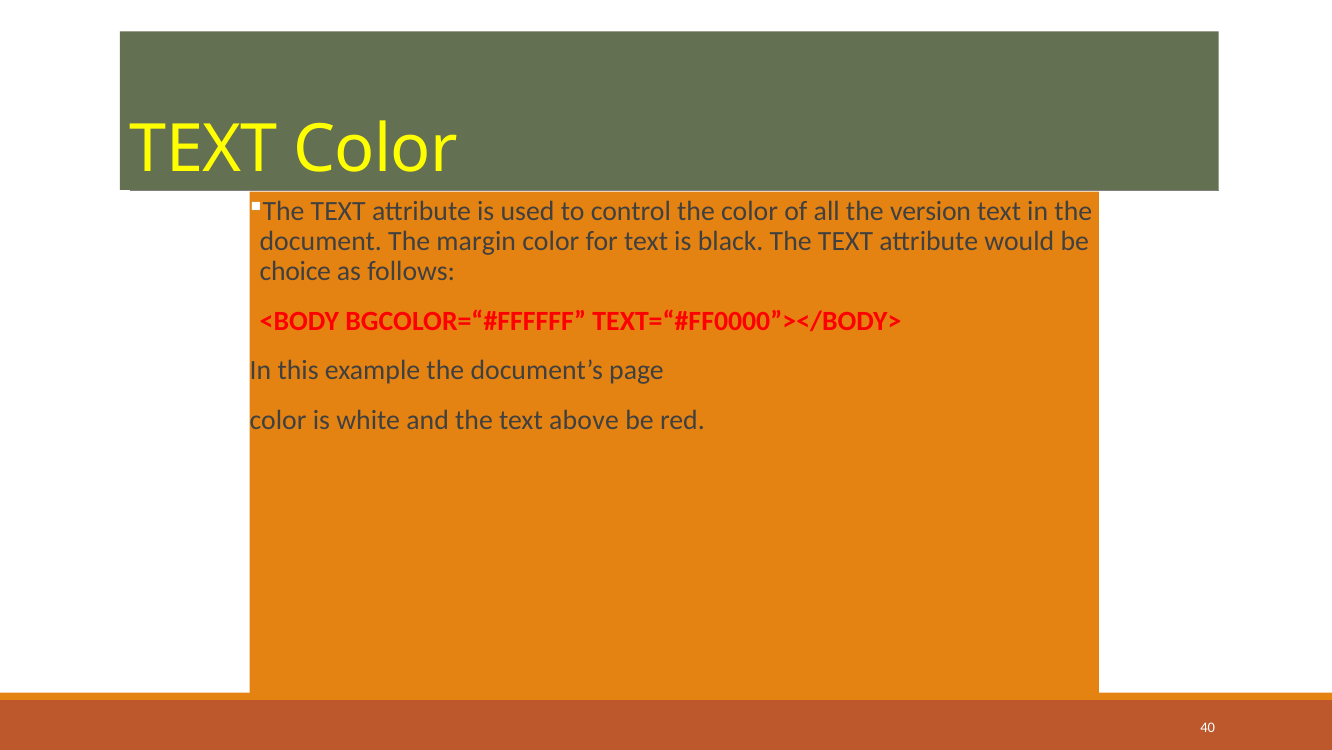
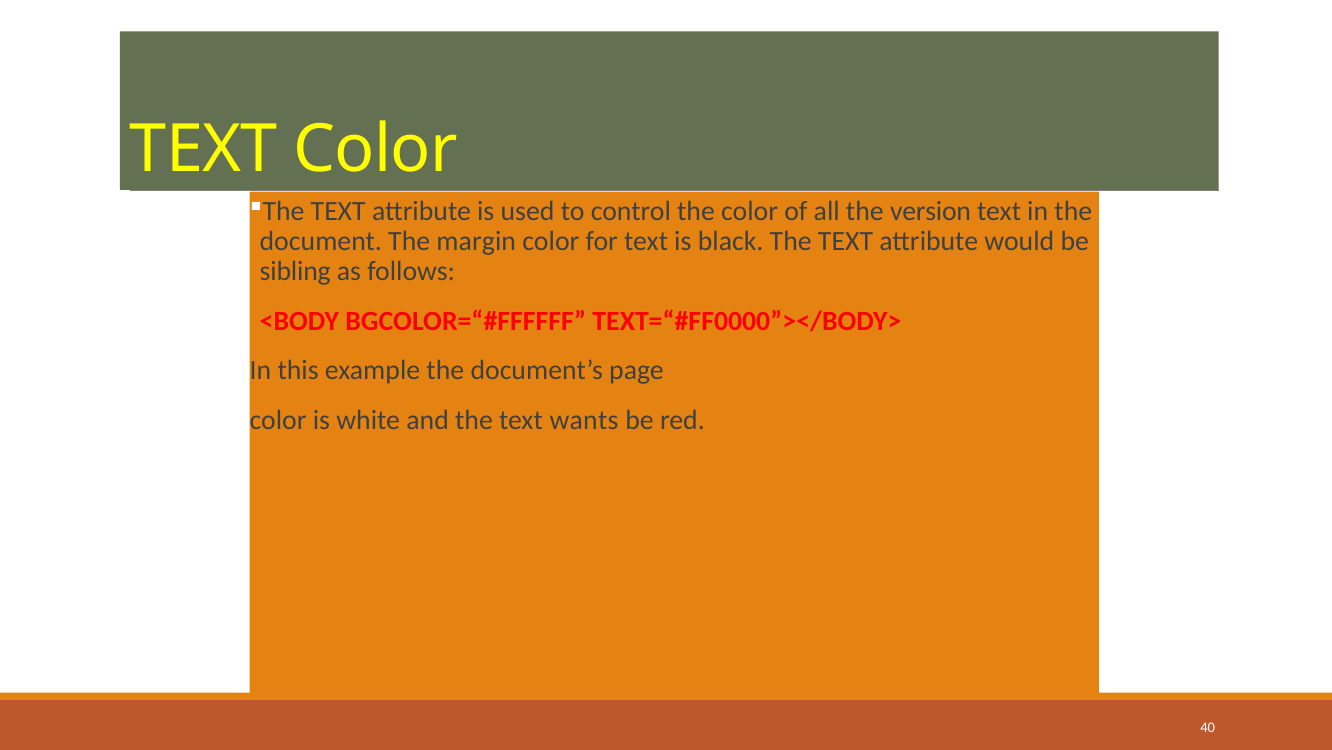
choice: choice -> sibling (295, 271)
above: above -> wants (584, 419)
